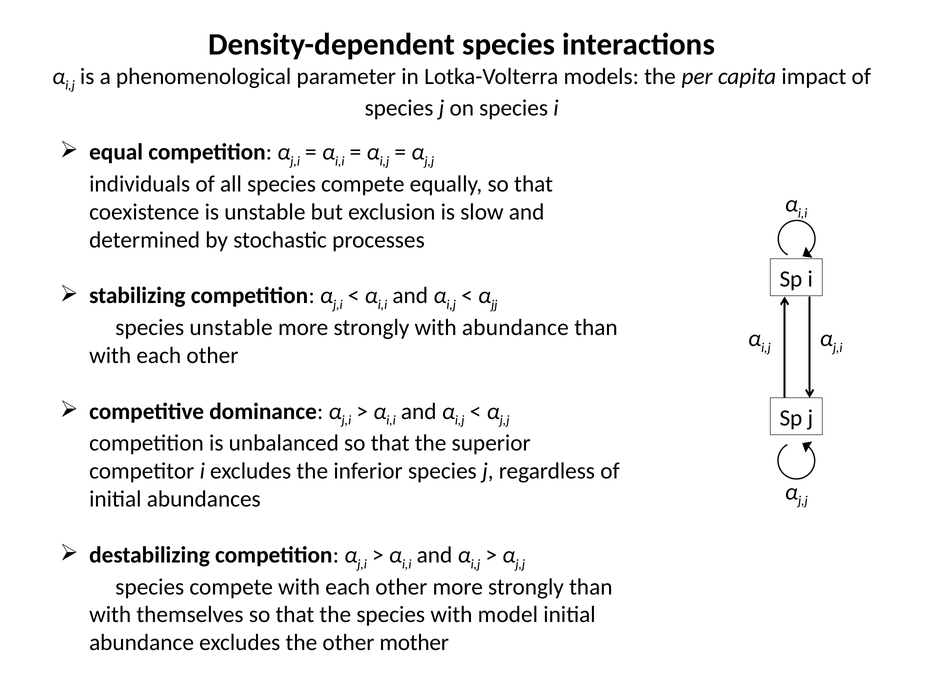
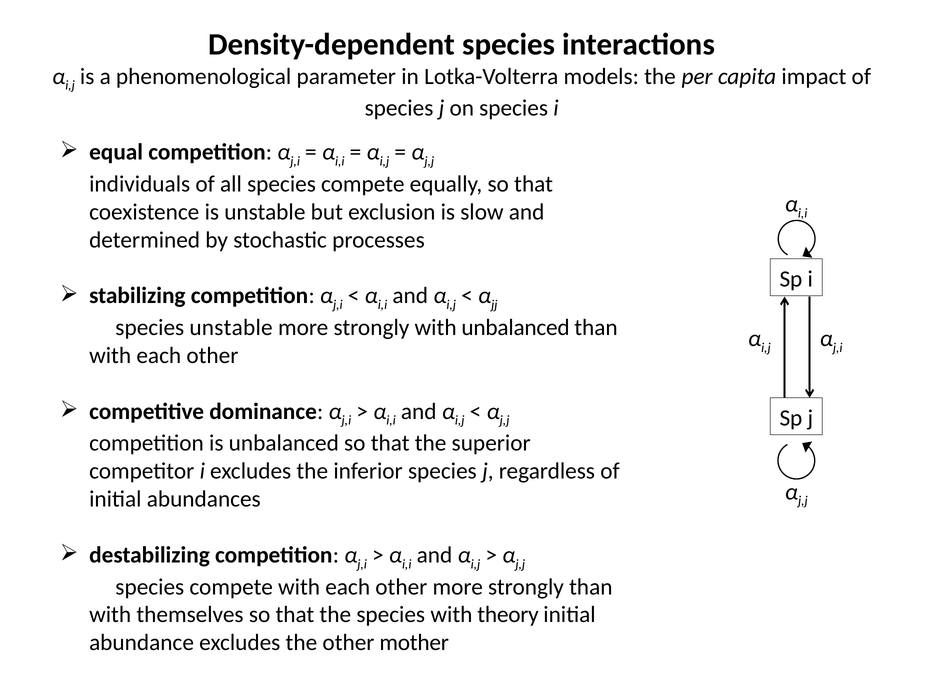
with abundance: abundance -> unbalanced (516, 328)
model: model -> theory (508, 615)
